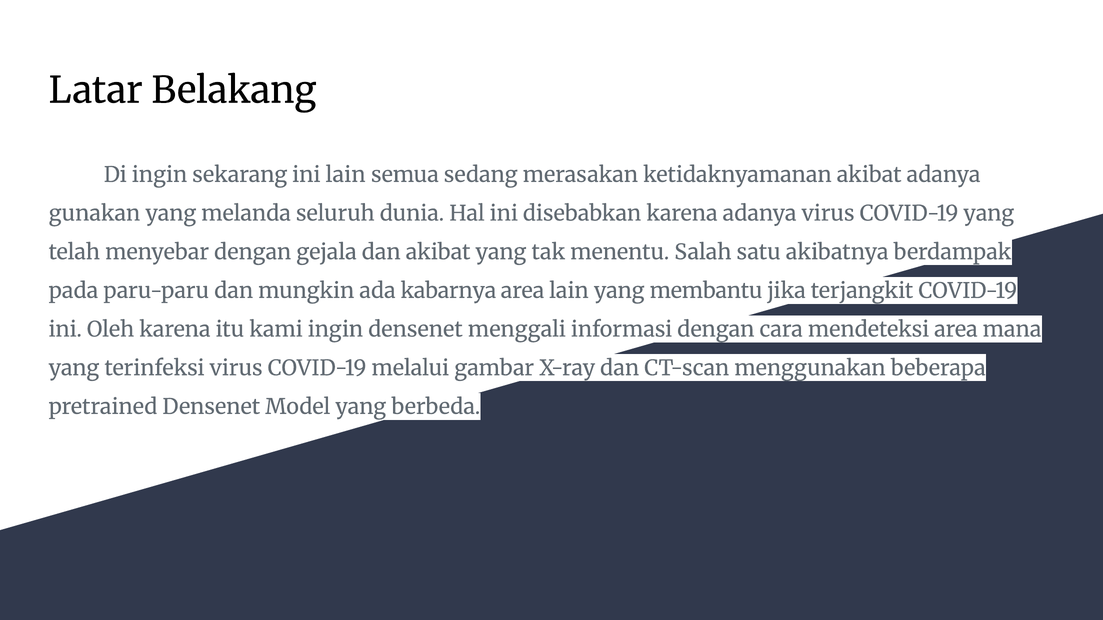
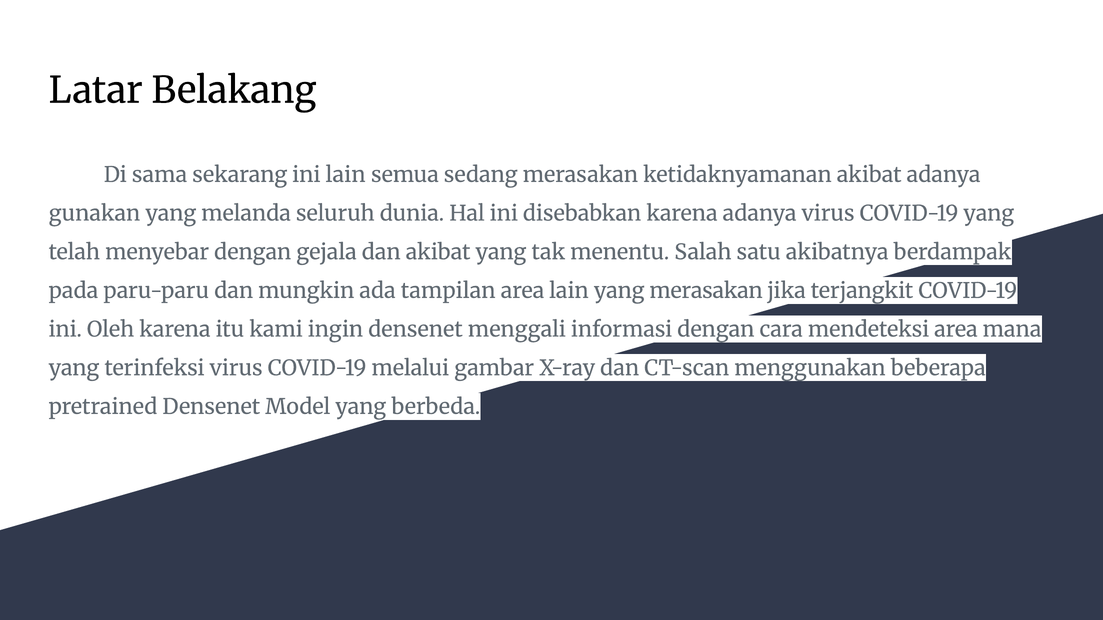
Di ingin: ingin -> sama (159, 175)
kabarnya: kabarnya -> tampilan (448, 291)
yang membantu: membantu -> merasakan (706, 291)
